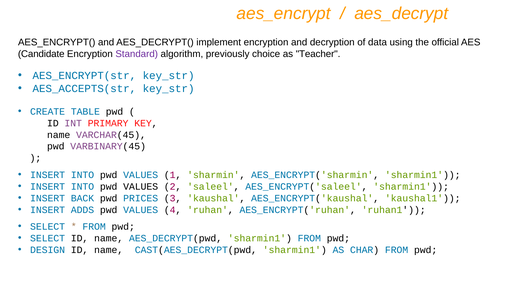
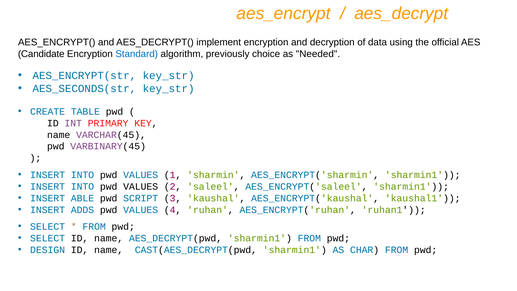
Standard colour: purple -> blue (137, 54)
Teacher: Teacher -> Needed (318, 54)
AES_ACCEPTS(str: AES_ACCEPTS(str -> AES_SECONDS(str (84, 89)
BACK: BACK -> ABLE (82, 198)
PRICES: PRICES -> SCRIPT (141, 198)
